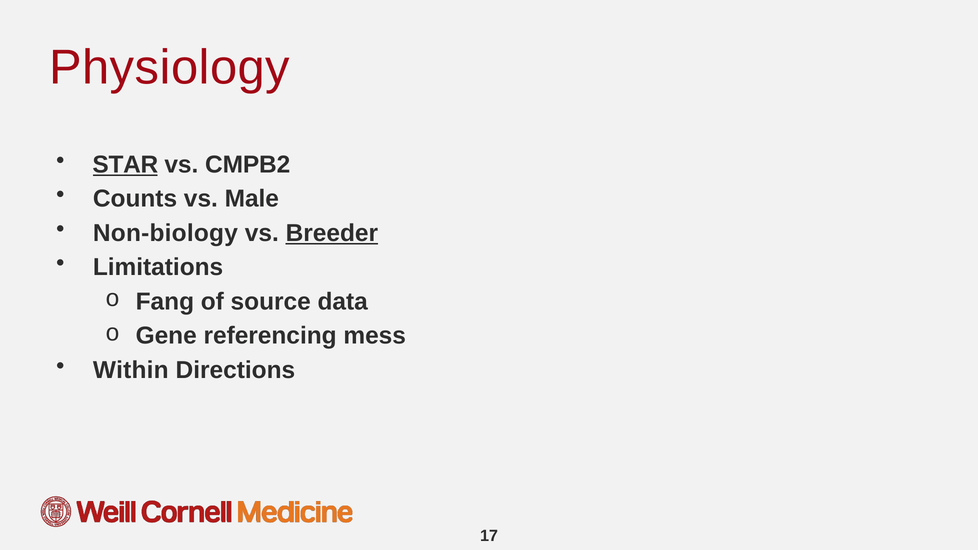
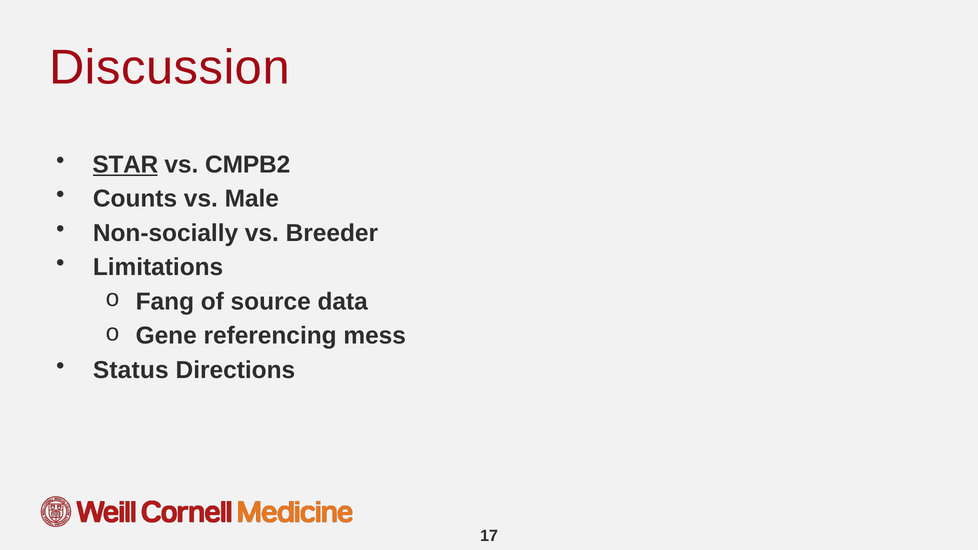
Physiology: Physiology -> Discussion (169, 67)
Non-biology: Non-biology -> Non-socially (166, 233)
Breeder underline: present -> none (332, 233)
Within: Within -> Status (131, 370)
